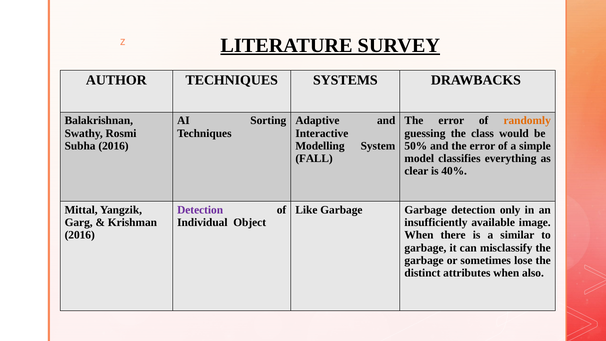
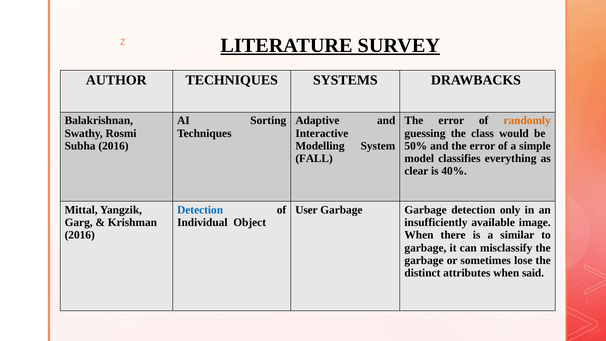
Detection colour: purple -> blue (200, 210)
Like: Like -> User (306, 210)
also: also -> said (533, 273)
